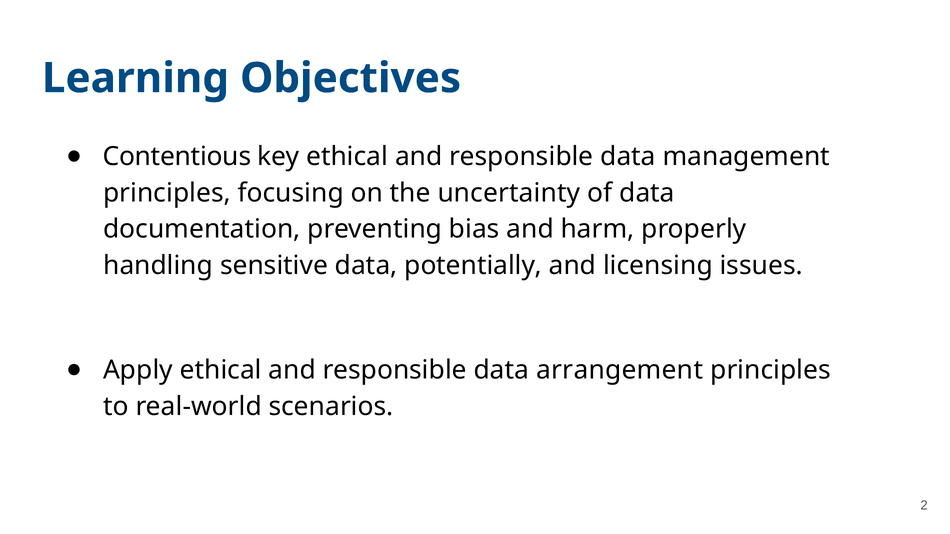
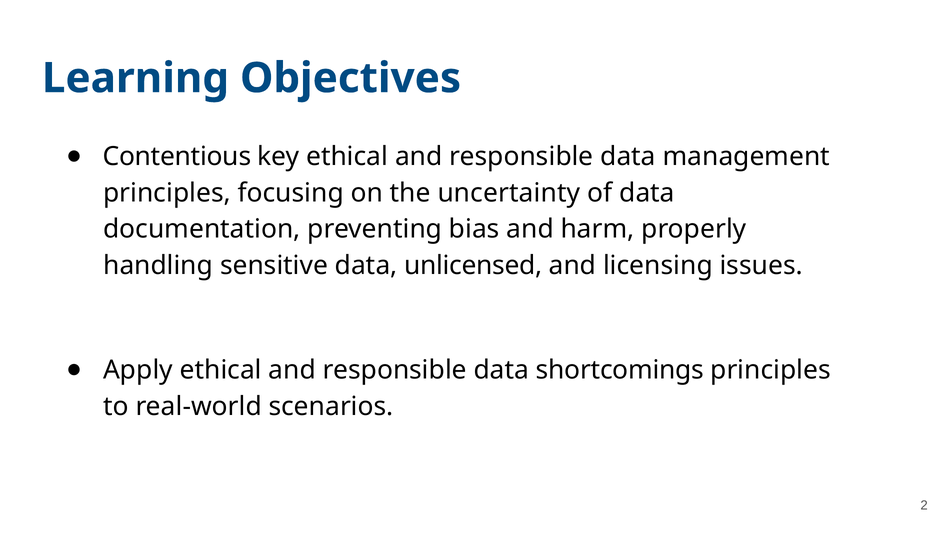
potentially: potentially -> unlicensed (473, 266)
arrangement: arrangement -> shortcomings (620, 370)
